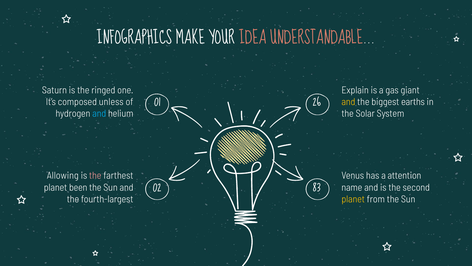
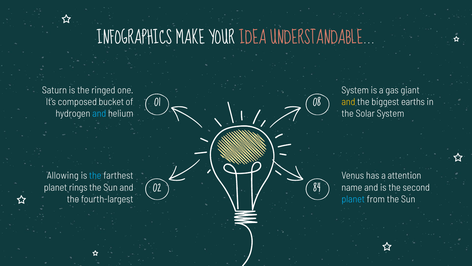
Explain: Explain -> System (355, 90)
unless: unless -> bucket (111, 102)
26: 26 -> 08 (317, 102)
the colour: pink -> light blue (95, 175)
been: been -> rings (78, 187)
83: 83 -> 84 (317, 187)
planet colour: yellow -> light blue (353, 199)
